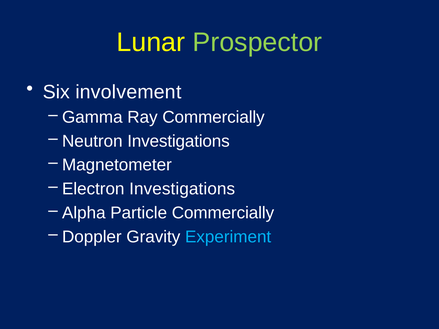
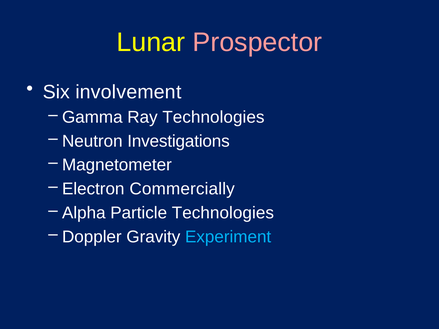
Prospector colour: light green -> pink (257, 42)
Ray Commercially: Commercially -> Technologies (213, 117)
Electron Investigations: Investigations -> Commercially (182, 189)
Particle Commercially: Commercially -> Technologies (223, 213)
